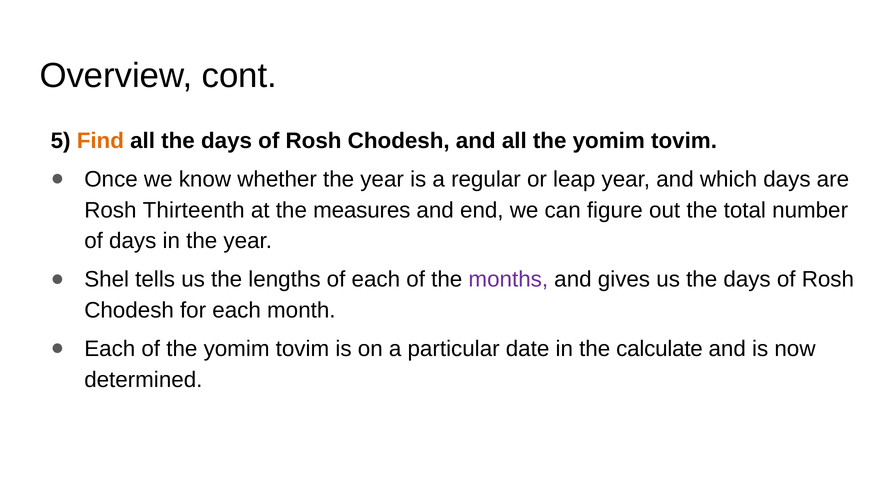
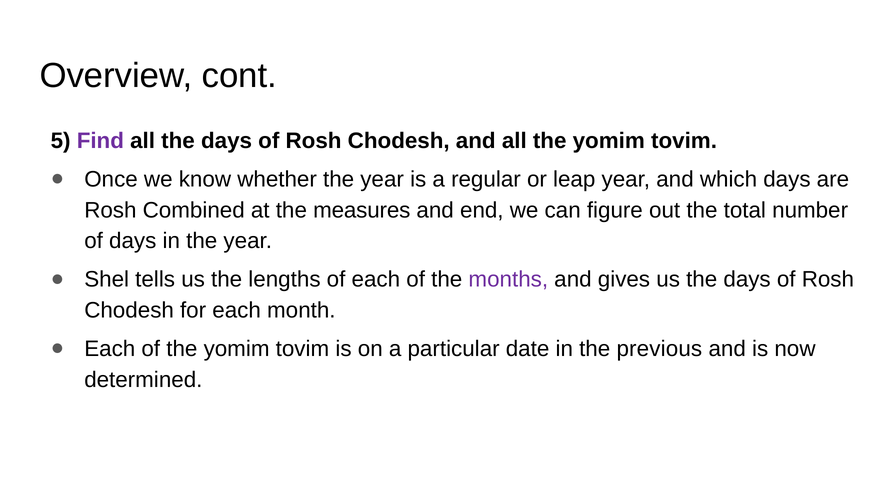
Find colour: orange -> purple (100, 141)
Thirteenth: Thirteenth -> Combined (194, 210)
calculate: calculate -> previous (659, 349)
